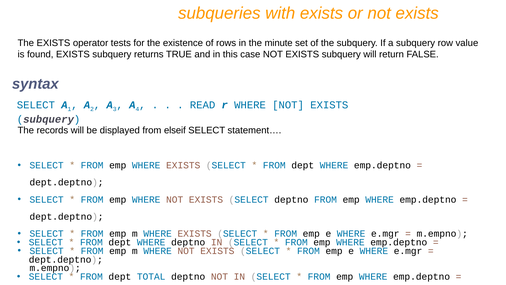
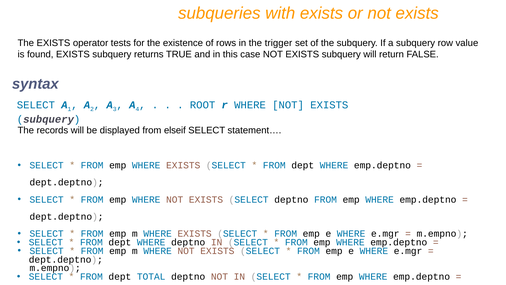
minute: minute -> trigger (278, 43)
READ: READ -> ROOT (203, 105)
